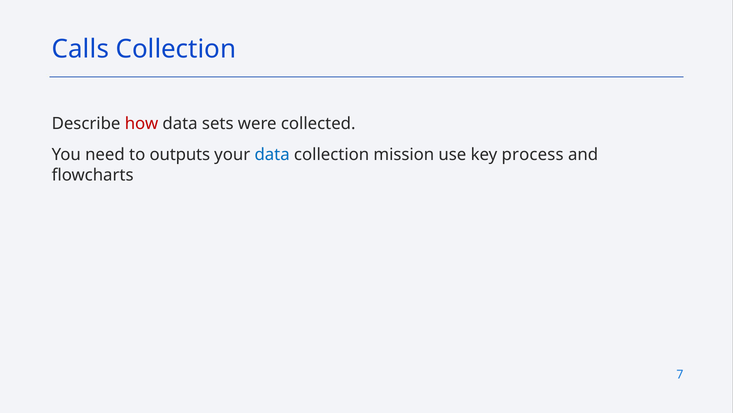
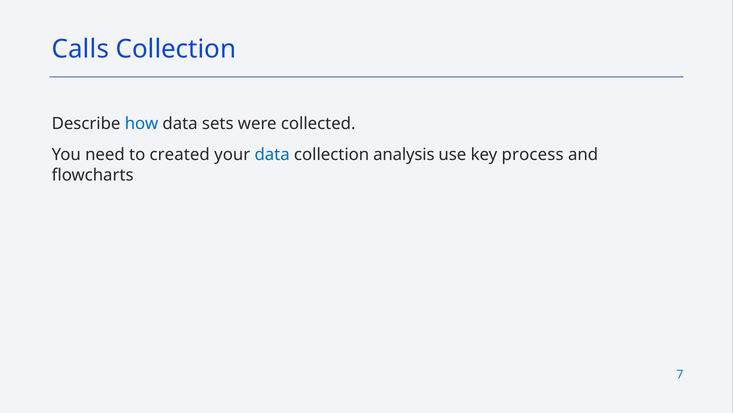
how colour: red -> blue (142, 124)
outputs: outputs -> created (180, 155)
mission: mission -> analysis (404, 155)
